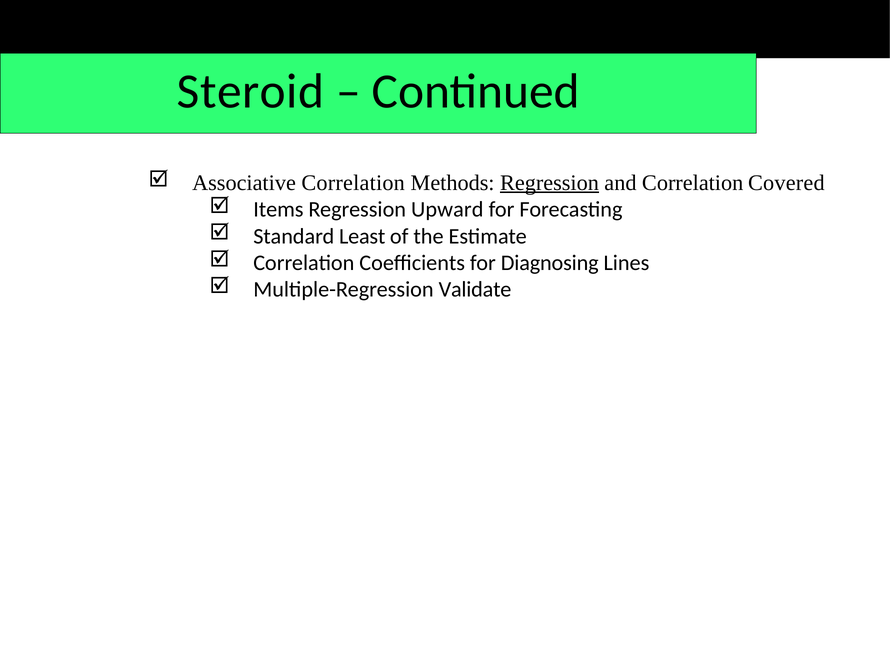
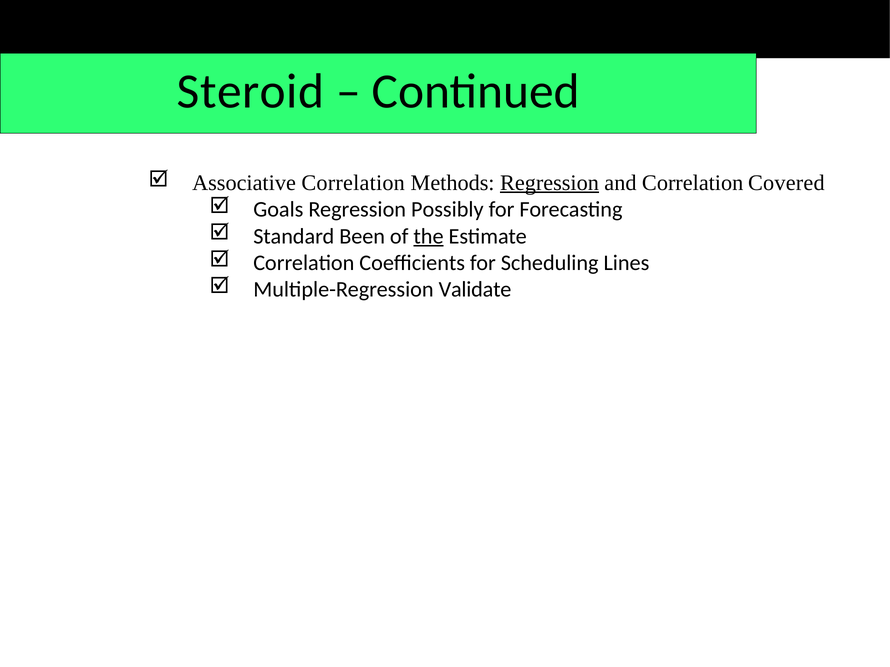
Items: Items -> Goals (278, 210)
Upward: Upward -> Possibly (447, 210)
Least: Least -> Been (362, 236)
the underline: none -> present (429, 236)
Diagnosing: Diagnosing -> Scheduling (550, 263)
